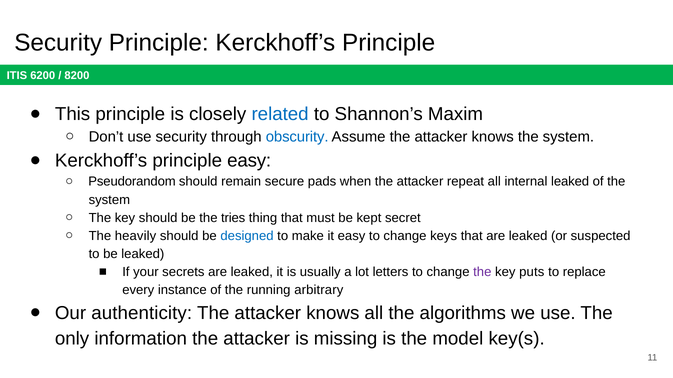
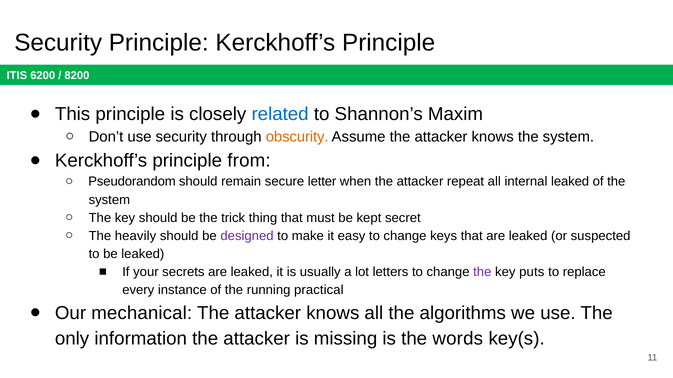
obscurity colour: blue -> orange (297, 137)
principle easy: easy -> from (249, 161)
pads: pads -> letter (322, 182)
tries: tries -> trick (233, 218)
designed colour: blue -> purple (247, 236)
arbitrary: arbitrary -> practical (319, 290)
authenticity: authenticity -> mechanical (142, 313)
model: model -> words (458, 339)
